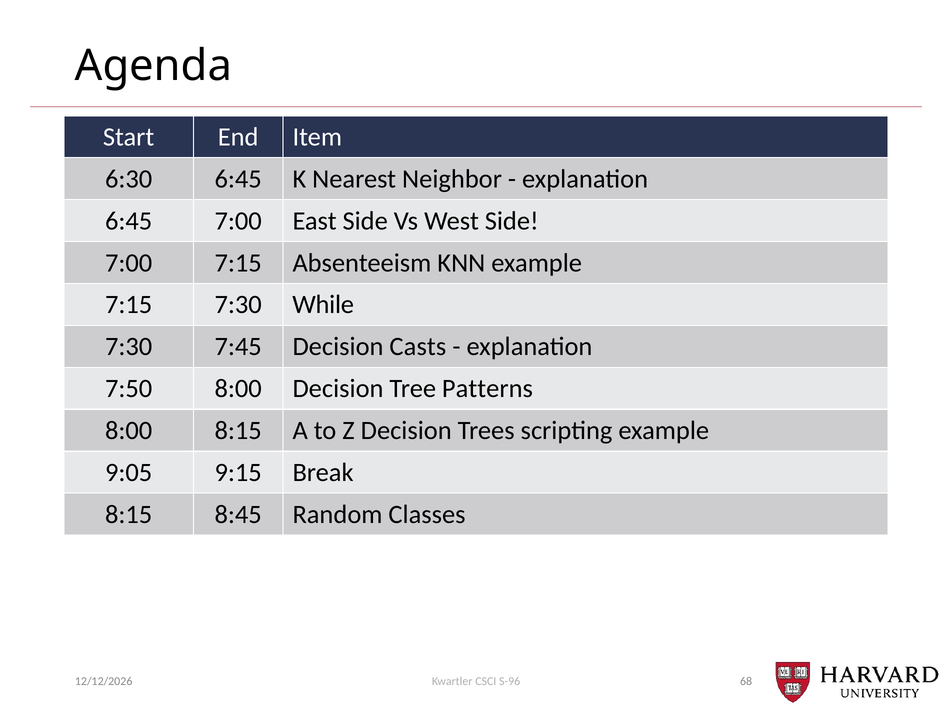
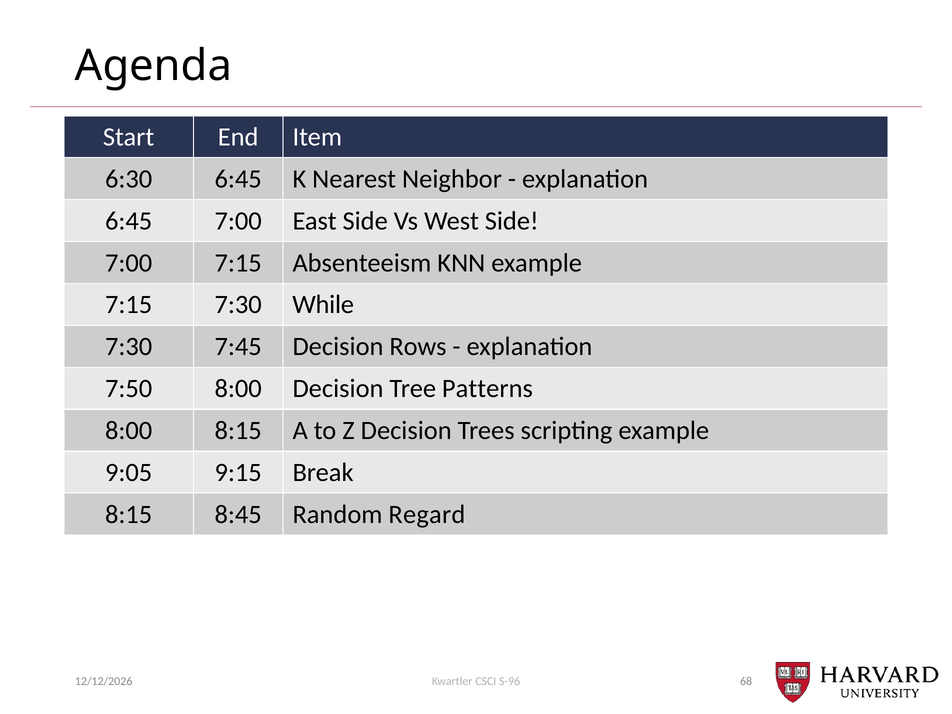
Casts: Casts -> Rows (418, 347)
Classes: Classes -> Regard (427, 514)
